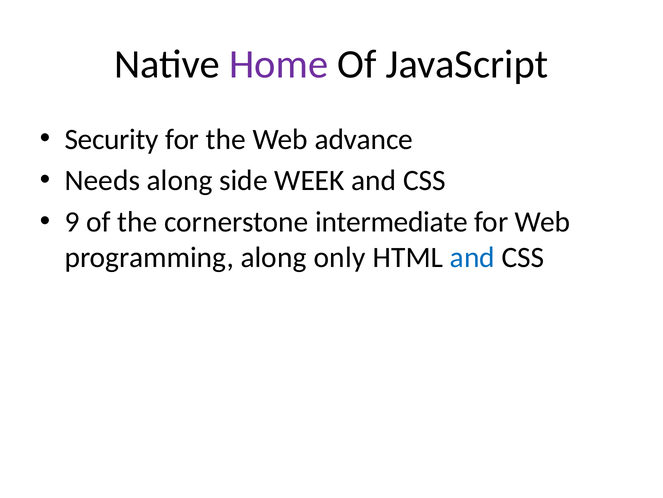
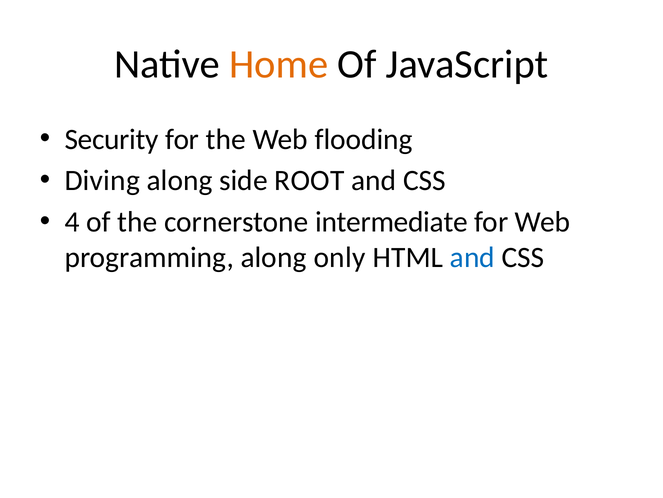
Home colour: purple -> orange (279, 64)
advance: advance -> flooding (364, 139)
Needs: Needs -> Diving (102, 180)
WEEK: WEEK -> ROOT (309, 180)
9: 9 -> 4 (72, 222)
